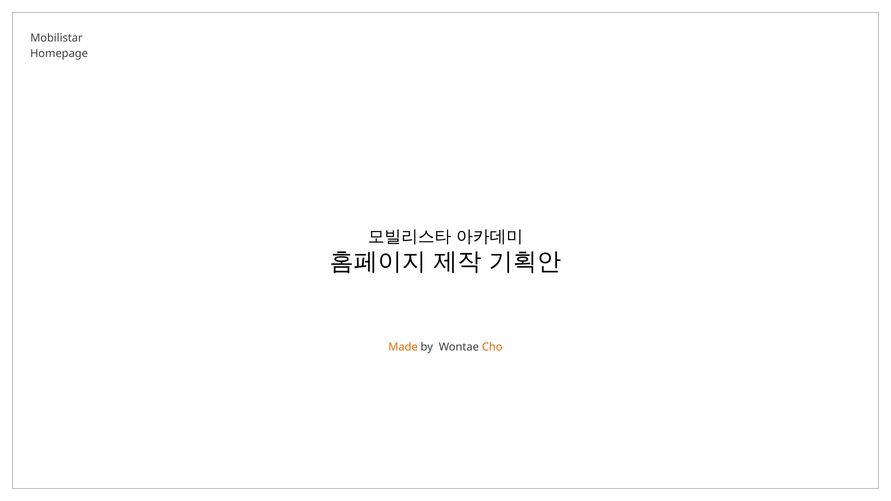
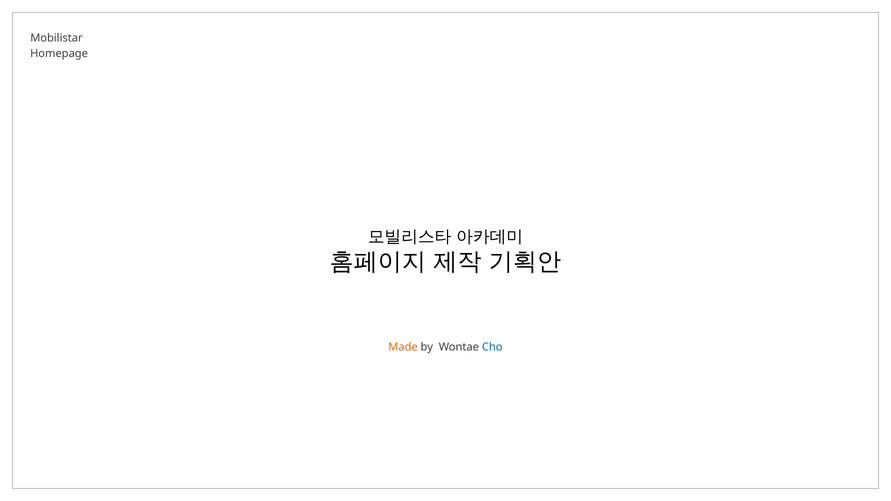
Cho colour: orange -> blue (492, 347)
